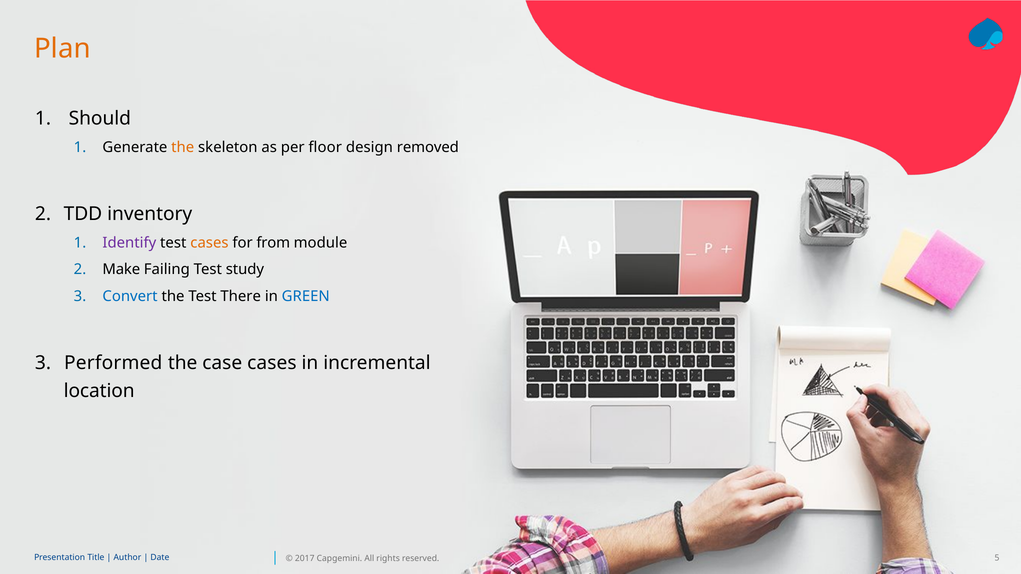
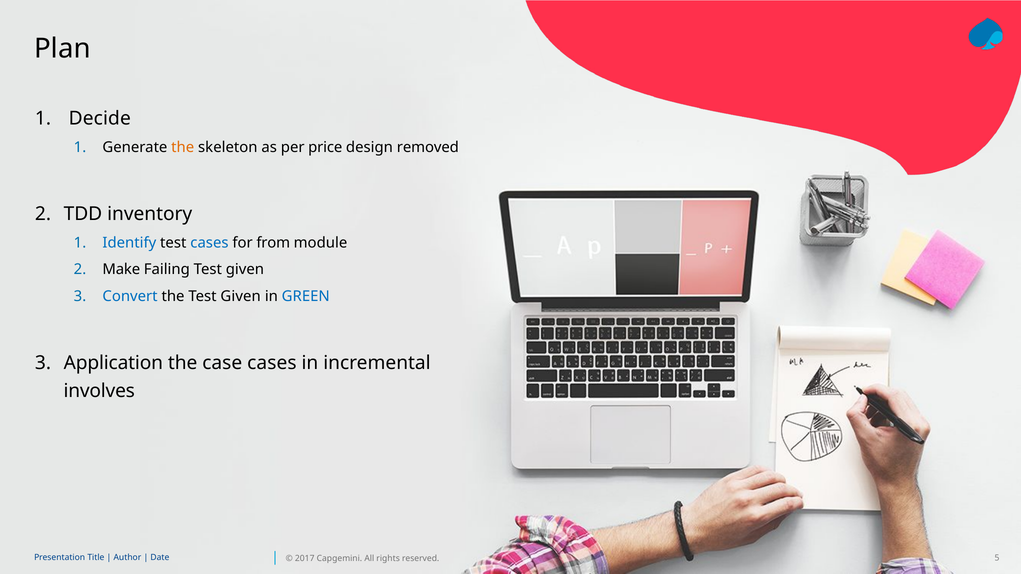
Plan colour: orange -> black (62, 49)
Should: Should -> Decide (100, 118)
floor: floor -> price (325, 147)
Identify colour: purple -> blue (129, 243)
cases colour: orange -> blue (209, 243)
Failing Test study: study -> given (245, 270)
the Test There: There -> Given (241, 296)
Performed: Performed -> Application (113, 363)
location: location -> involves (99, 391)
